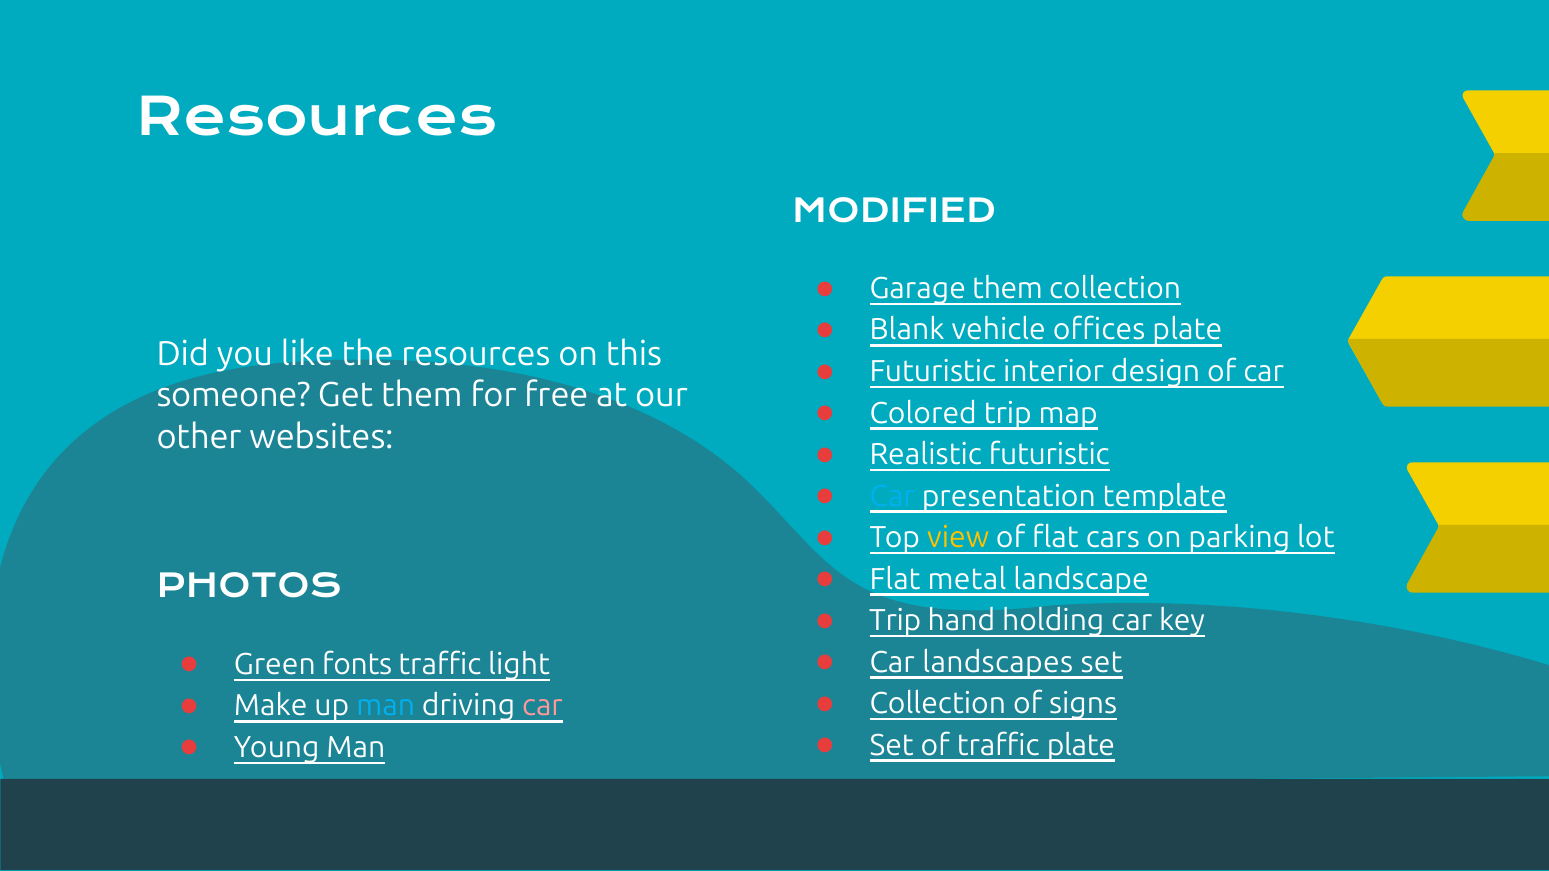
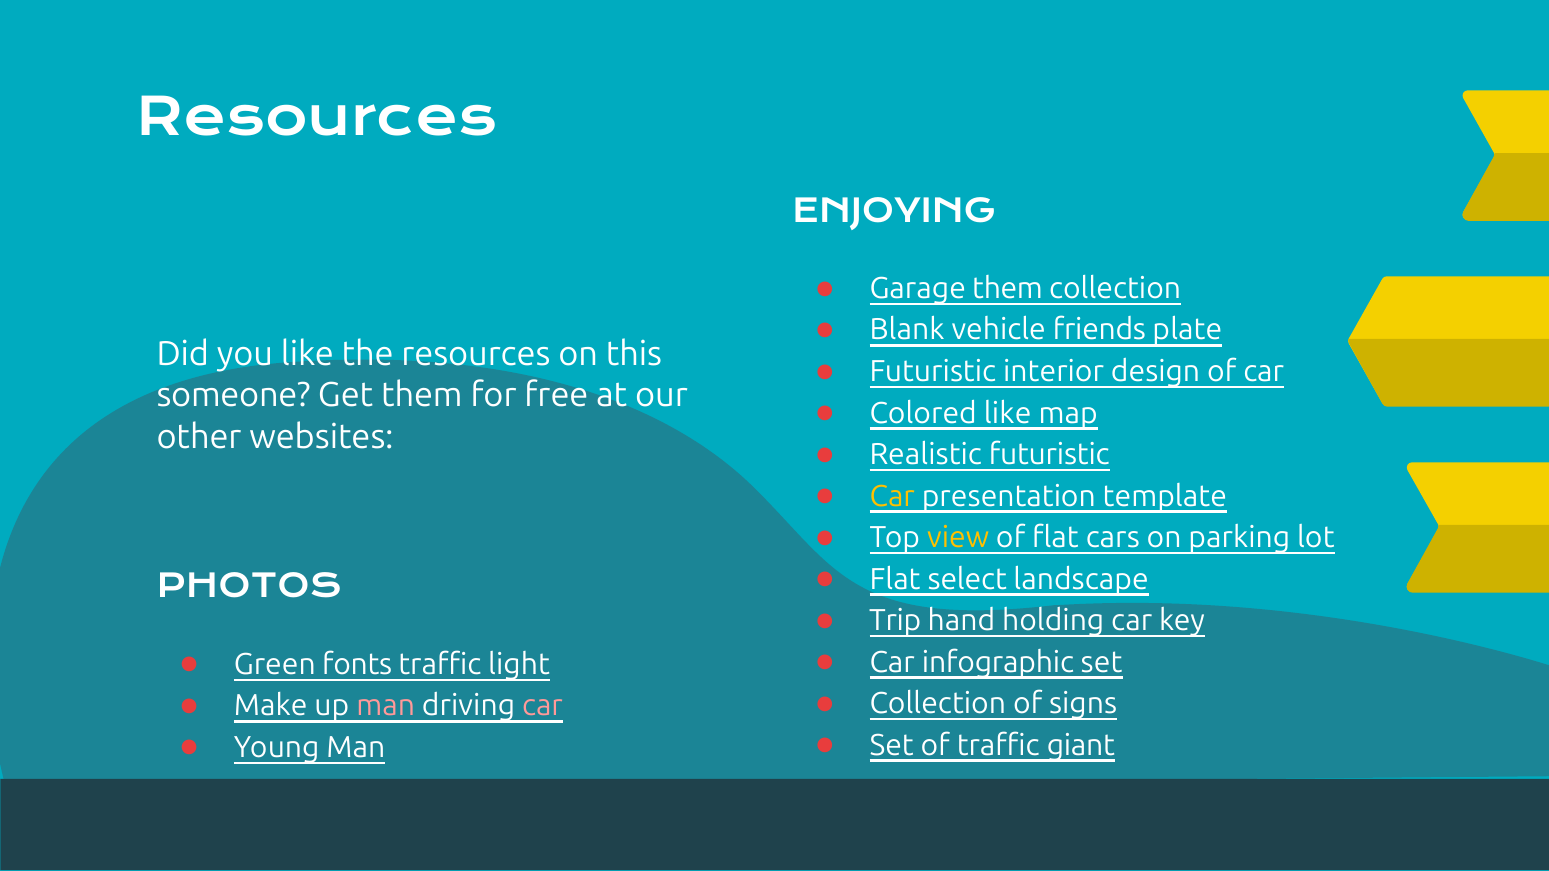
MODIFIED: MODIFIED -> ENJOYING (894, 212)
offices: offices -> friends (1099, 330)
Colored trip: trip -> like (1008, 413)
Car colour: light blue -> yellow (892, 496)
metal: metal -> select (967, 579)
landscapes: landscapes -> infographic (998, 662)
man colour: light blue -> pink (386, 706)
traffic plate: plate -> giant (1081, 745)
